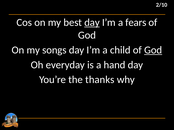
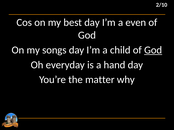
day underline: present -> none (92, 23)
fears: fears -> even (136, 23)
thanks: thanks -> matter (100, 80)
